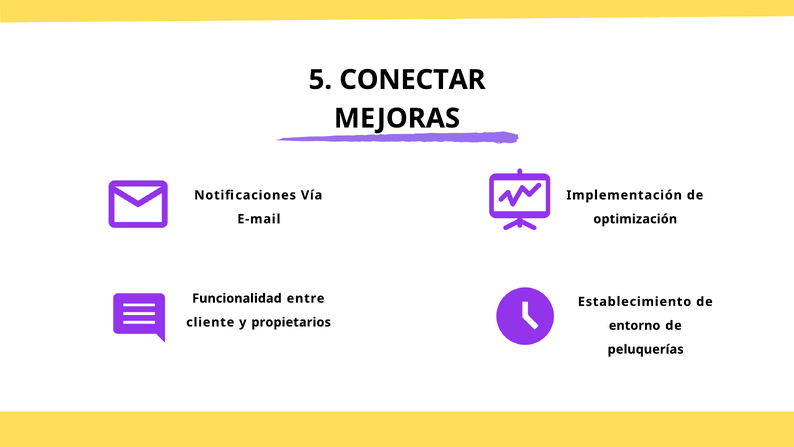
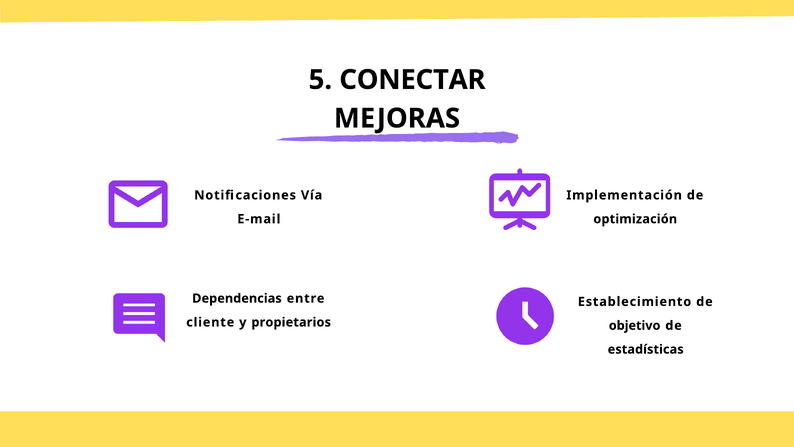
Funcionalidad: Funcionalidad -> Dependencias (237, 298)
entorno: entorno -> objetivo (635, 325)
peluquerías: peluquerías -> estadísticas (646, 349)
